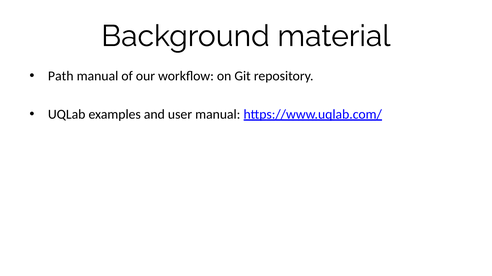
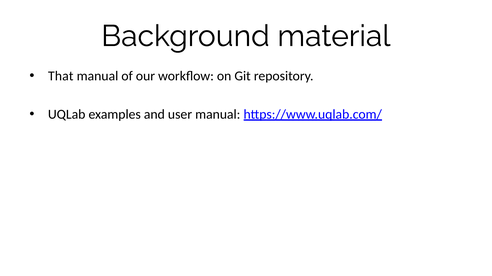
Path: Path -> That (61, 76)
